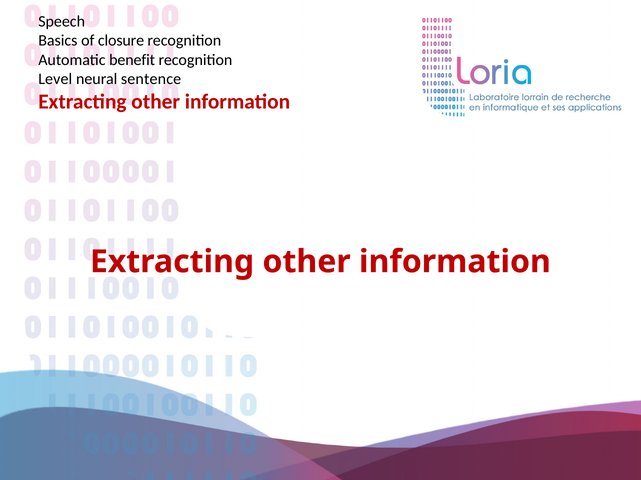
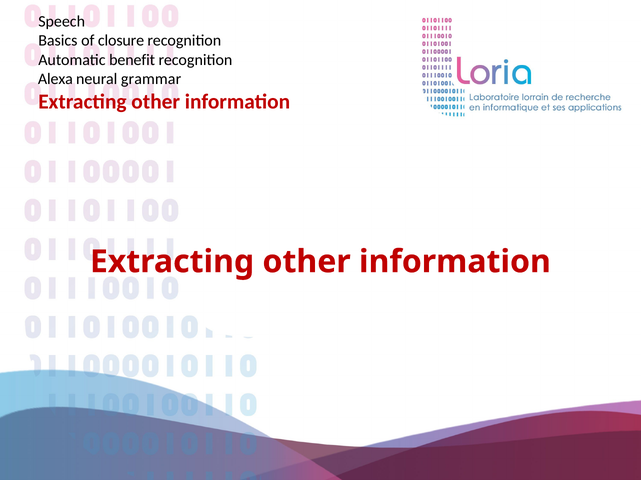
Level: Level -> Alexa (55, 79)
sentence: sentence -> grammar (151, 79)
